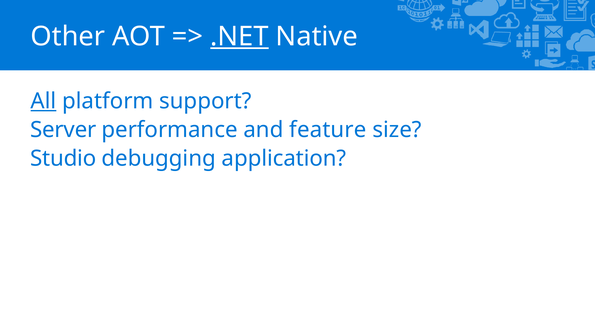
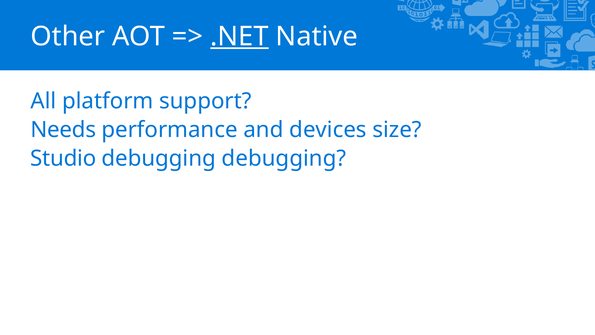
All underline: present -> none (44, 101)
Server: Server -> Needs (63, 130)
feature: feature -> devices (328, 130)
debugging application: application -> debugging (284, 158)
